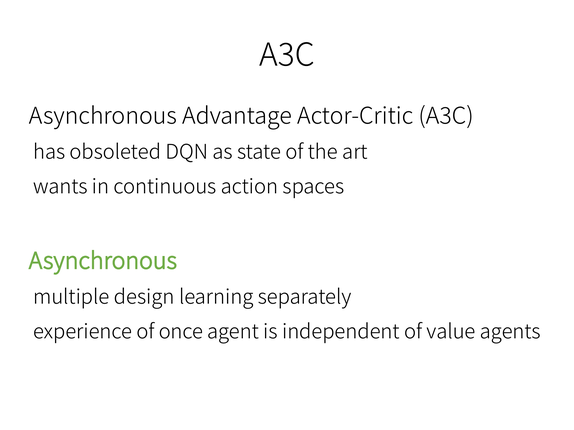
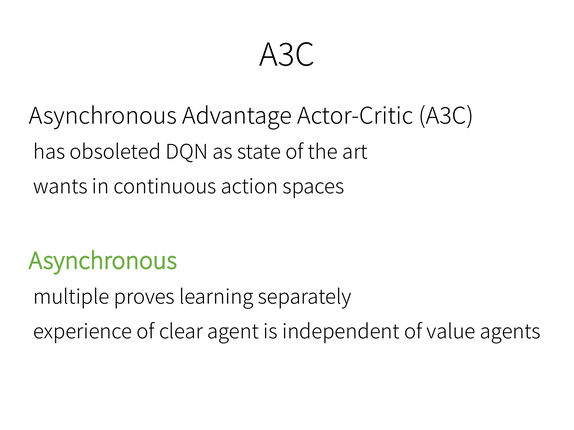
design: design -> proves (144, 297)
once: once -> clear (181, 332)
